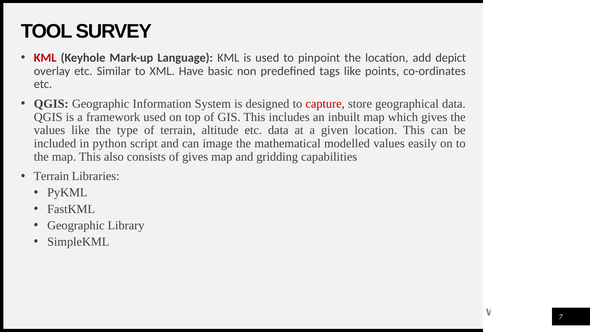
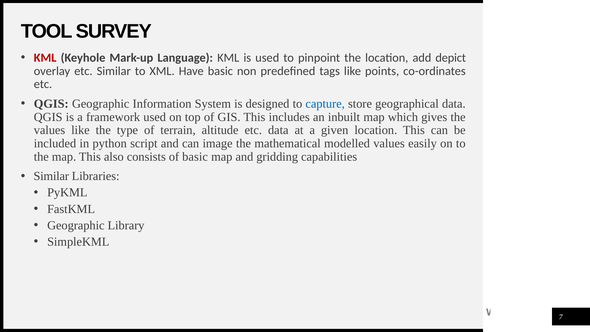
capture colour: red -> blue (325, 104)
of gives: gives -> basic (195, 157)
Terrain: Terrain -> Similar (51, 176)
